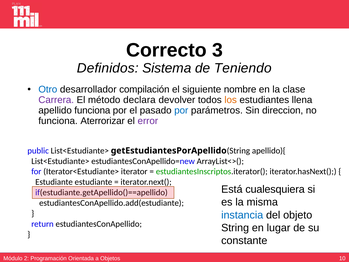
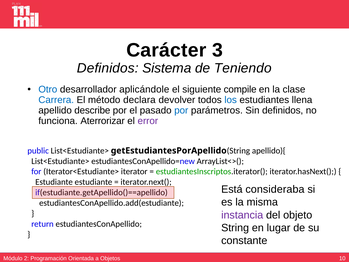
Correcto: Correcto -> Carácter (166, 50)
compilación: compilación -> aplicándole (144, 89)
nombre: nombre -> compile (240, 89)
Carrera colour: purple -> blue (56, 100)
los colour: orange -> blue (231, 100)
apellido funciona: funciona -> describe (92, 110)
Sin direccion: direccion -> definidos (283, 110)
cualesquiera: cualesquiera -> consideraba (275, 189)
instancia colour: blue -> purple (242, 215)
